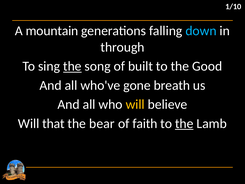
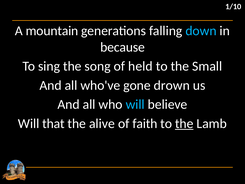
through: through -> because (123, 47)
the underline: present -> none (72, 66)
built: built -> held (140, 66)
Good: Good -> Small (207, 66)
breath: breath -> drown (172, 85)
will colour: yellow -> light blue (135, 104)
bear: bear -> alive (102, 123)
